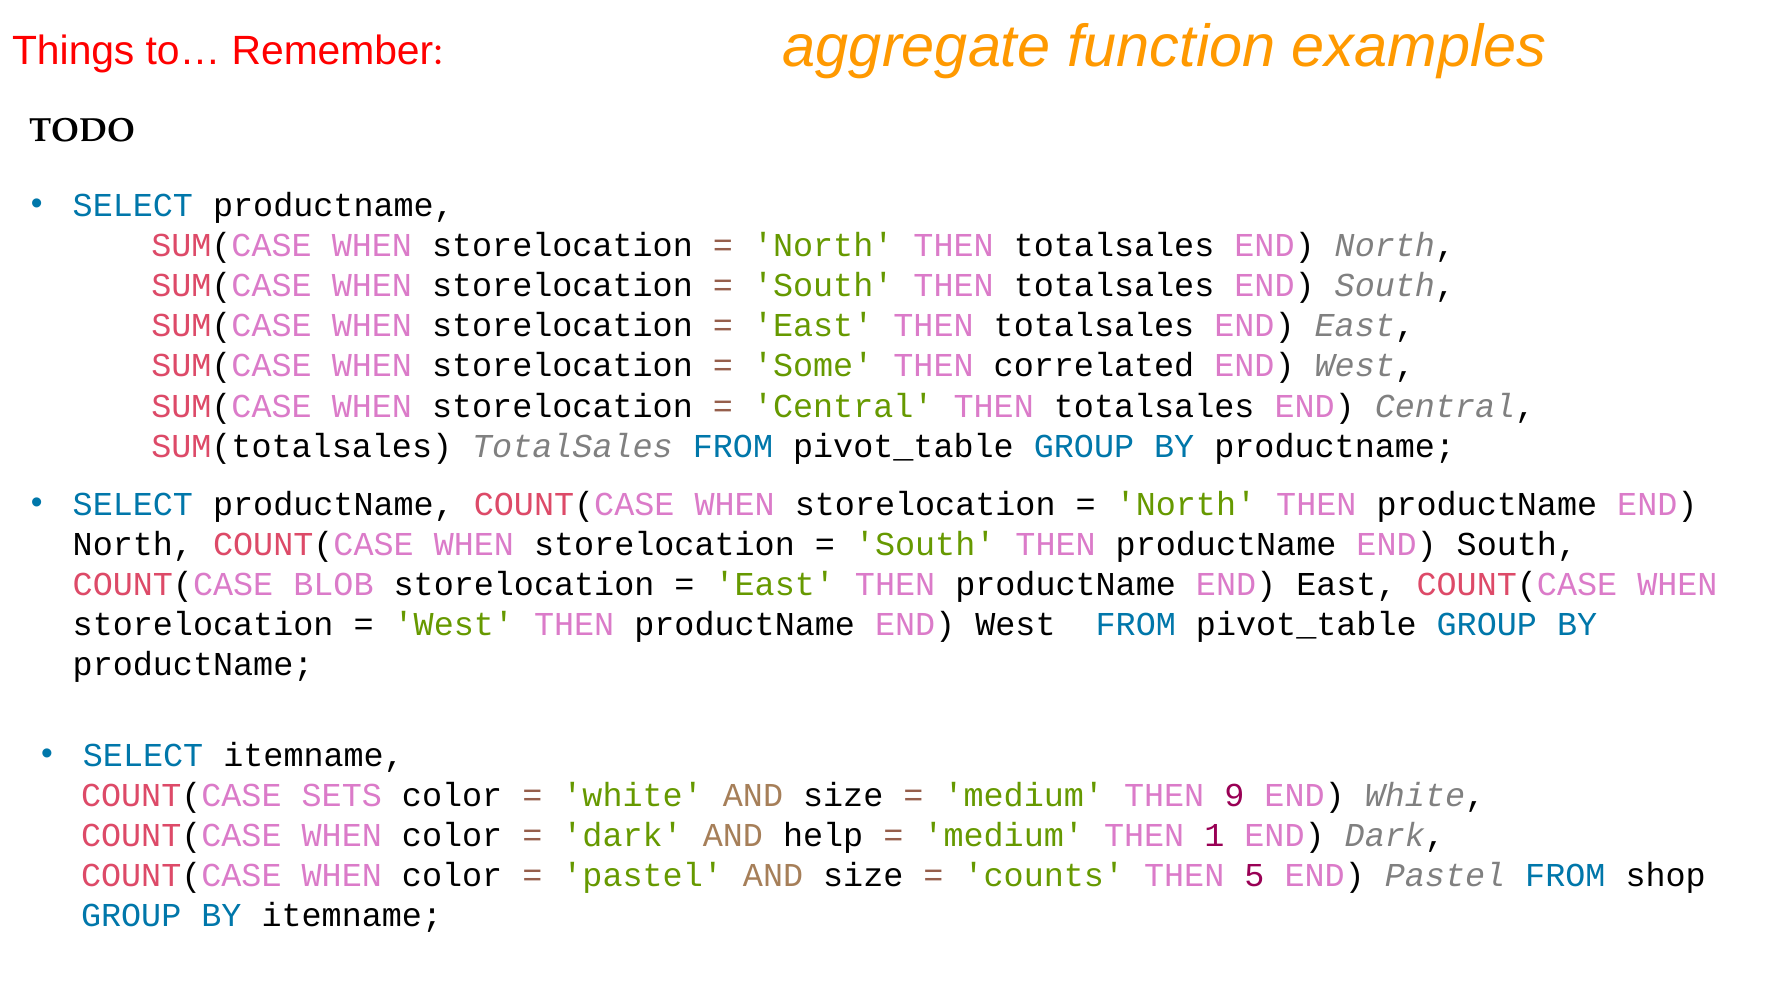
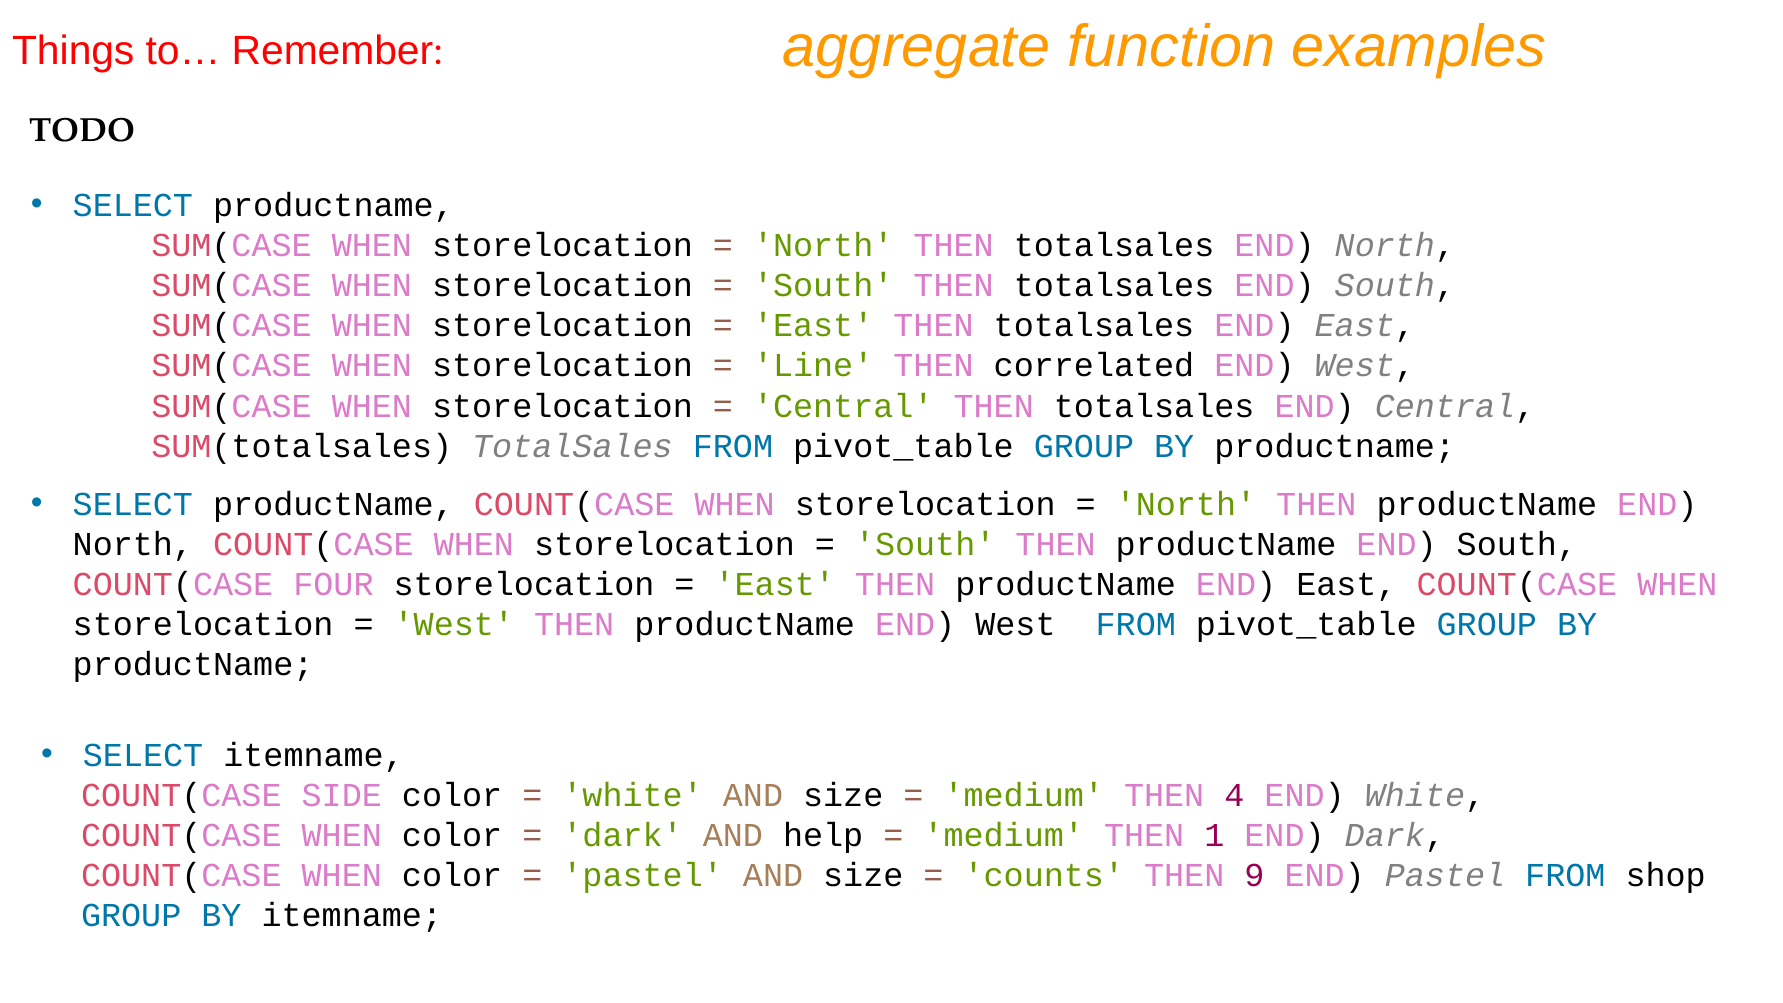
Some: Some -> Line (813, 366)
BLOB: BLOB -> FOUR (333, 584)
SETS: SETS -> SIDE (342, 795)
9: 9 -> 4 (1234, 795)
5: 5 -> 9 (1254, 875)
